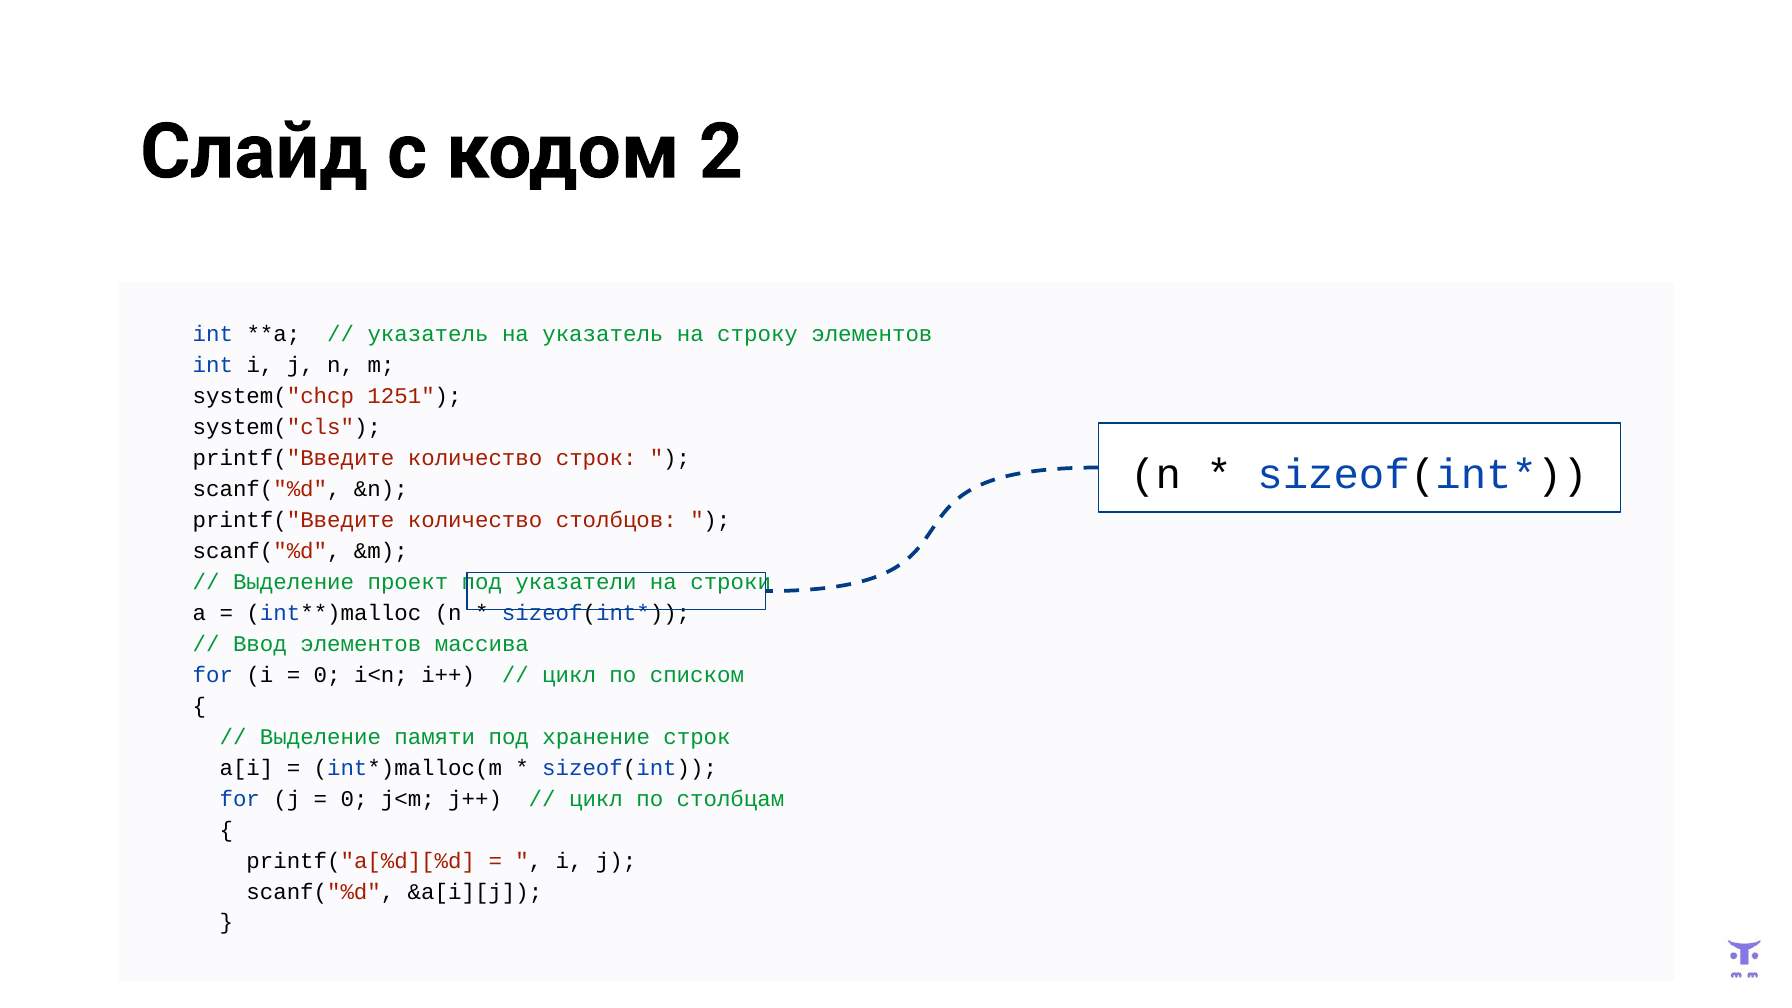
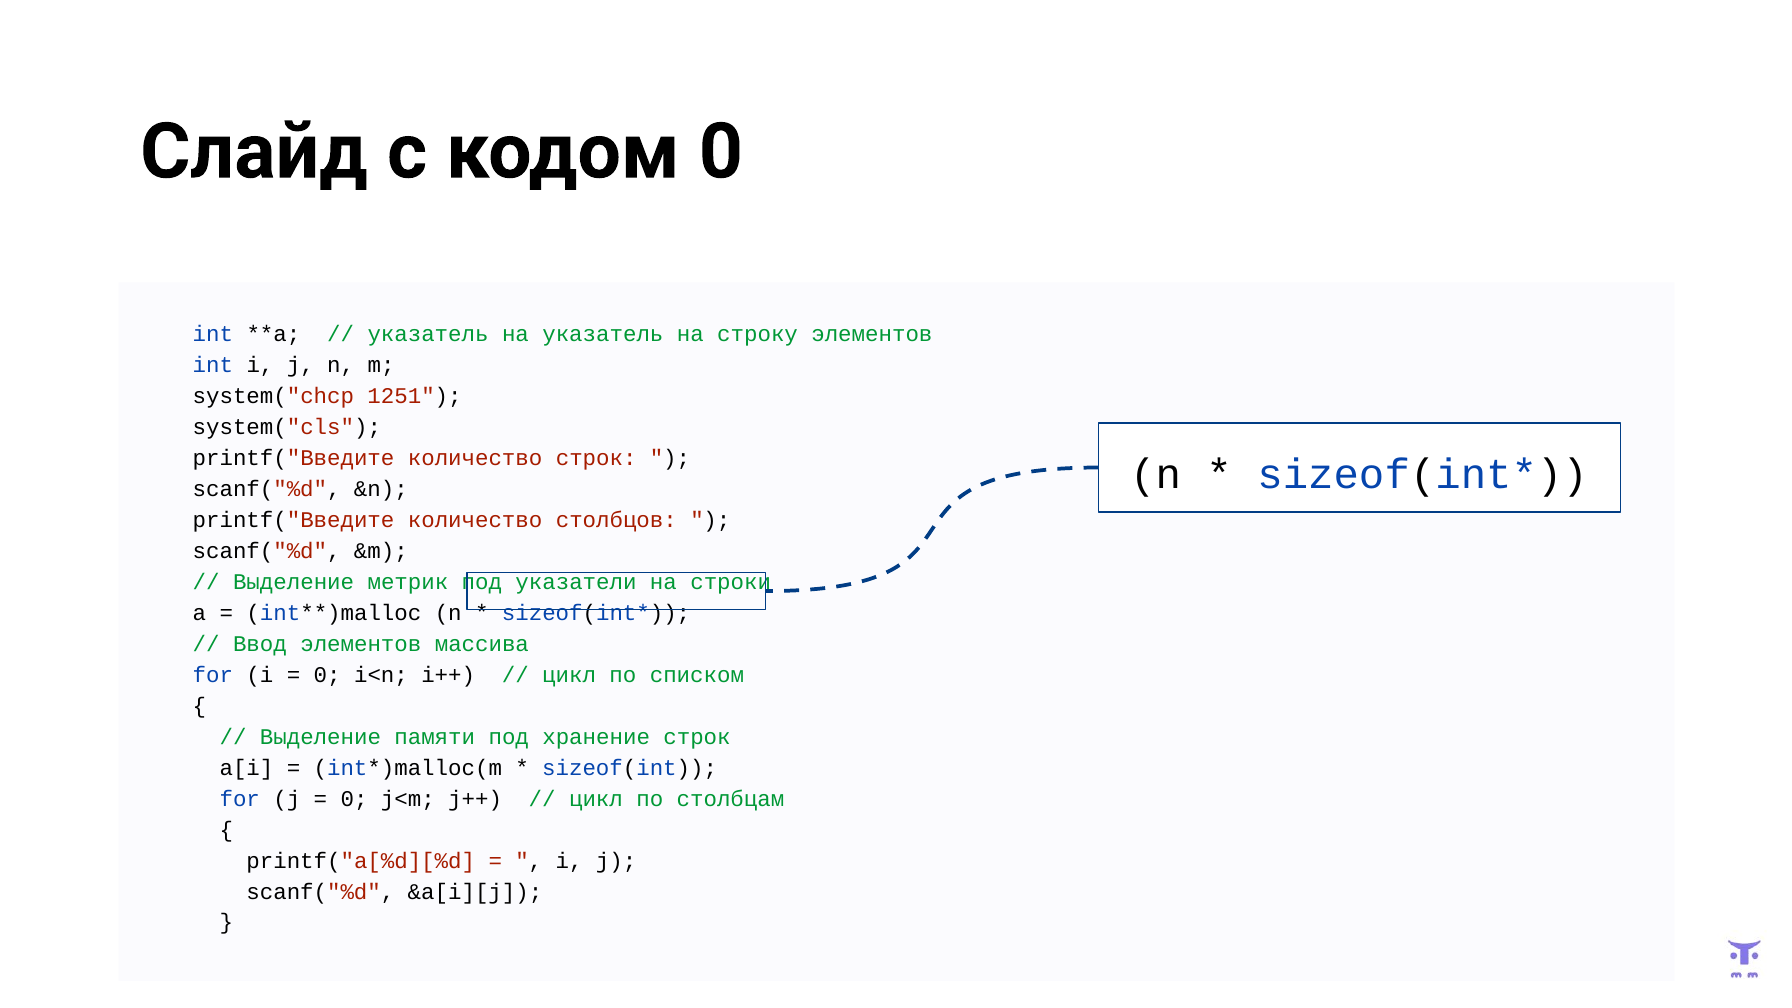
кодом 2: 2 -> 0 (721, 152)
проект: проект -> метрик (408, 582)
